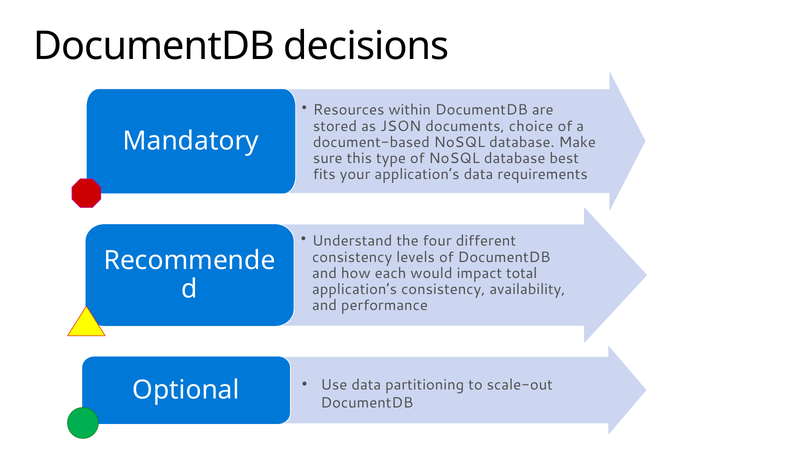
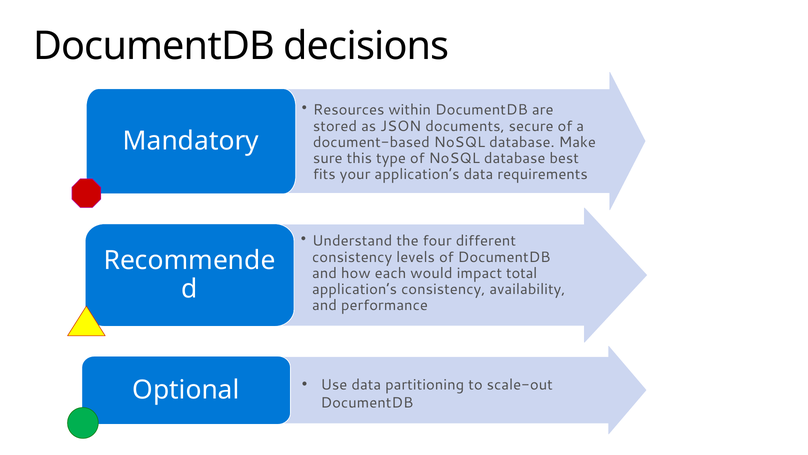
choice: choice -> secure (531, 126)
